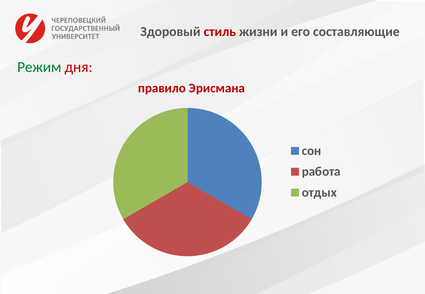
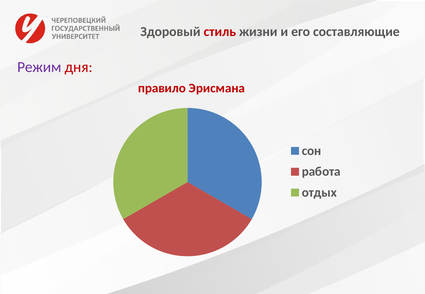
Режим colour: green -> purple (39, 67)
